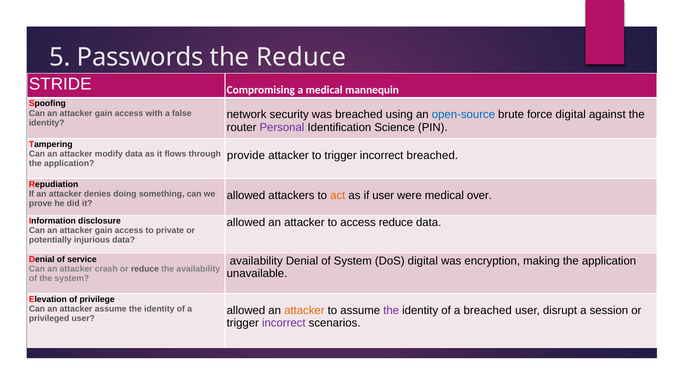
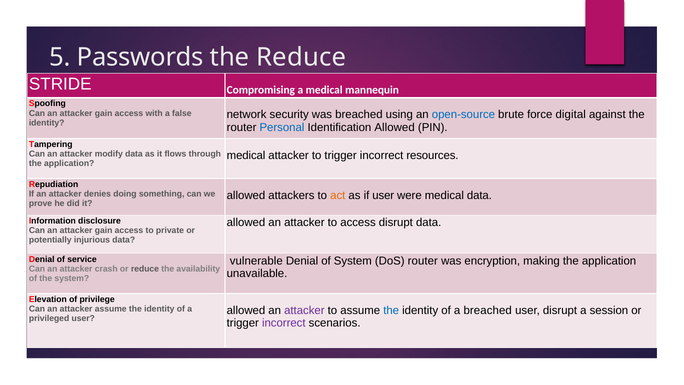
Personal colour: purple -> blue (282, 127)
Identification Science: Science -> Allowed (395, 127)
provide: provide -> medical (246, 155)
incorrect breached: breached -> resources (432, 155)
medical over: over -> data (479, 195)
access reduce: reduce -> disrupt (396, 222)
availability: availability -> vulnerable (256, 261)
DoS digital: digital -> router (423, 261)
attacker colour: orange -> purple (304, 310)
the colour: purple -> blue (391, 310)
